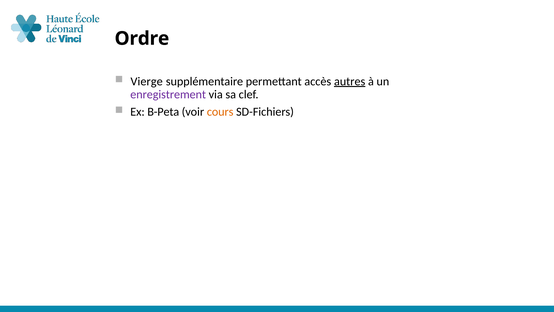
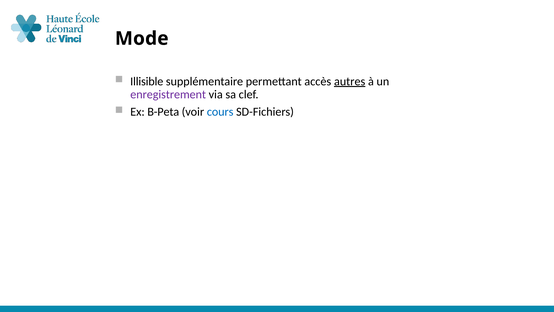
Ordre: Ordre -> Mode (142, 38)
Vierge: Vierge -> Illisible (147, 81)
cours colour: orange -> blue (220, 112)
